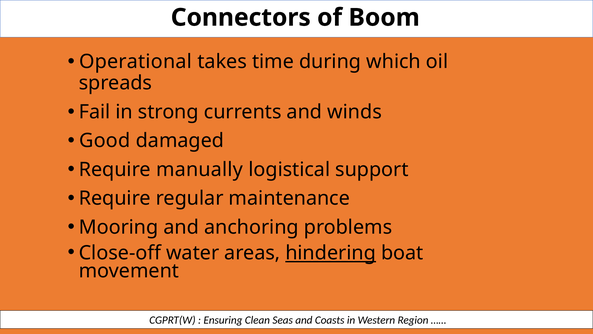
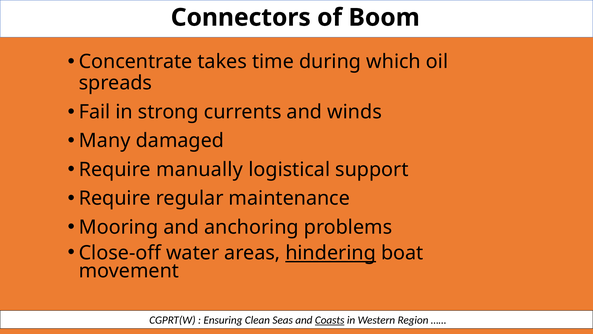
Operational: Operational -> Concentrate (136, 62)
Good: Good -> Many (105, 141)
Coasts underline: none -> present (330, 320)
